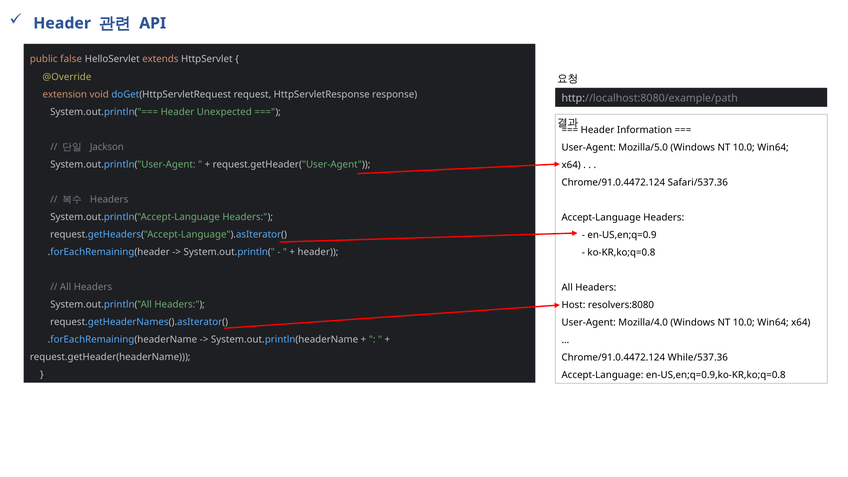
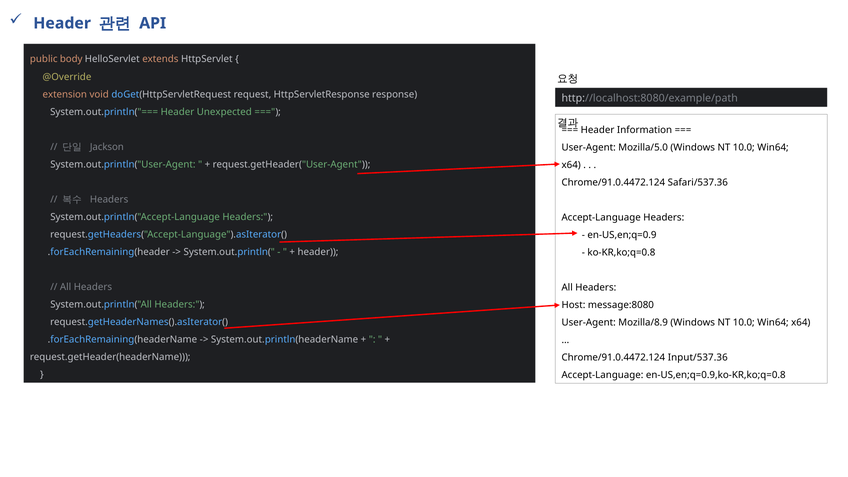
false: false -> body (71, 59)
resolvers:8080: resolvers:8080 -> message:8080 (621, 305)
Mozilla/4.0: Mozilla/4.0 -> Mozilla/8.9 (643, 322)
While/537.36: While/537.36 -> Input/537.36 (698, 357)
